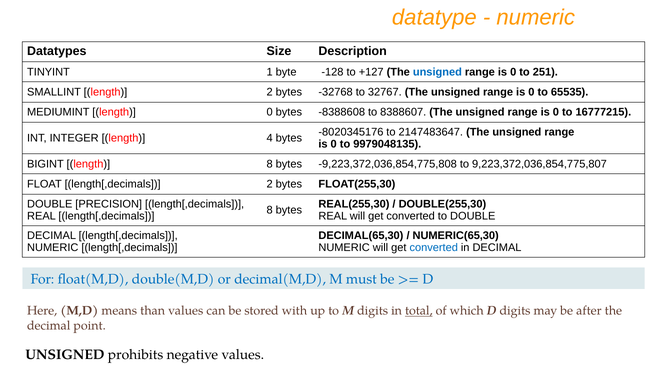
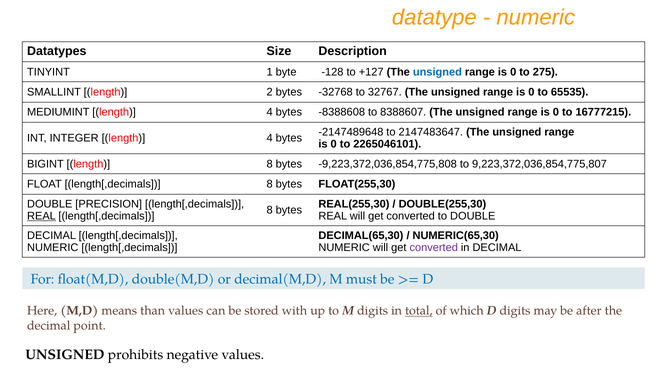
251: 251 -> 275 (545, 72)
MEDIUMINT length 0: 0 -> 4 (270, 112)
-8020345176: -8020345176 -> -2147489648 (351, 132)
9979048135: 9979048135 -> 2265046101 (387, 144)
FLOAT length[,decimals 2: 2 -> 8 (270, 184)
REAL underline: none -> present (41, 216)
converted colour: blue -> purple (434, 248)
